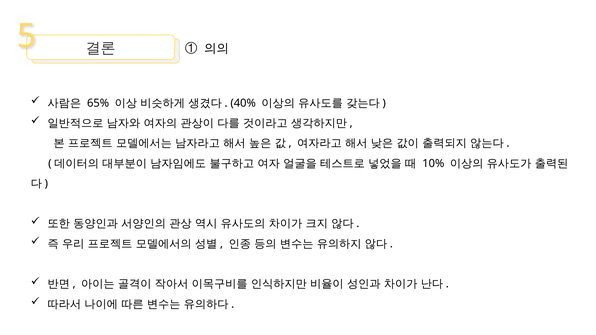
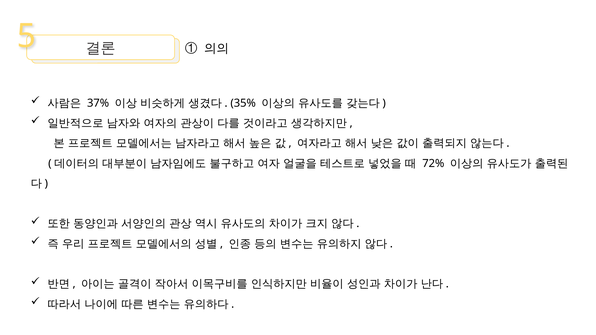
65%: 65% -> 37% (98, 103)
40%: 40% -> 35% (243, 103)
10%: 10% -> 72% (433, 163)
